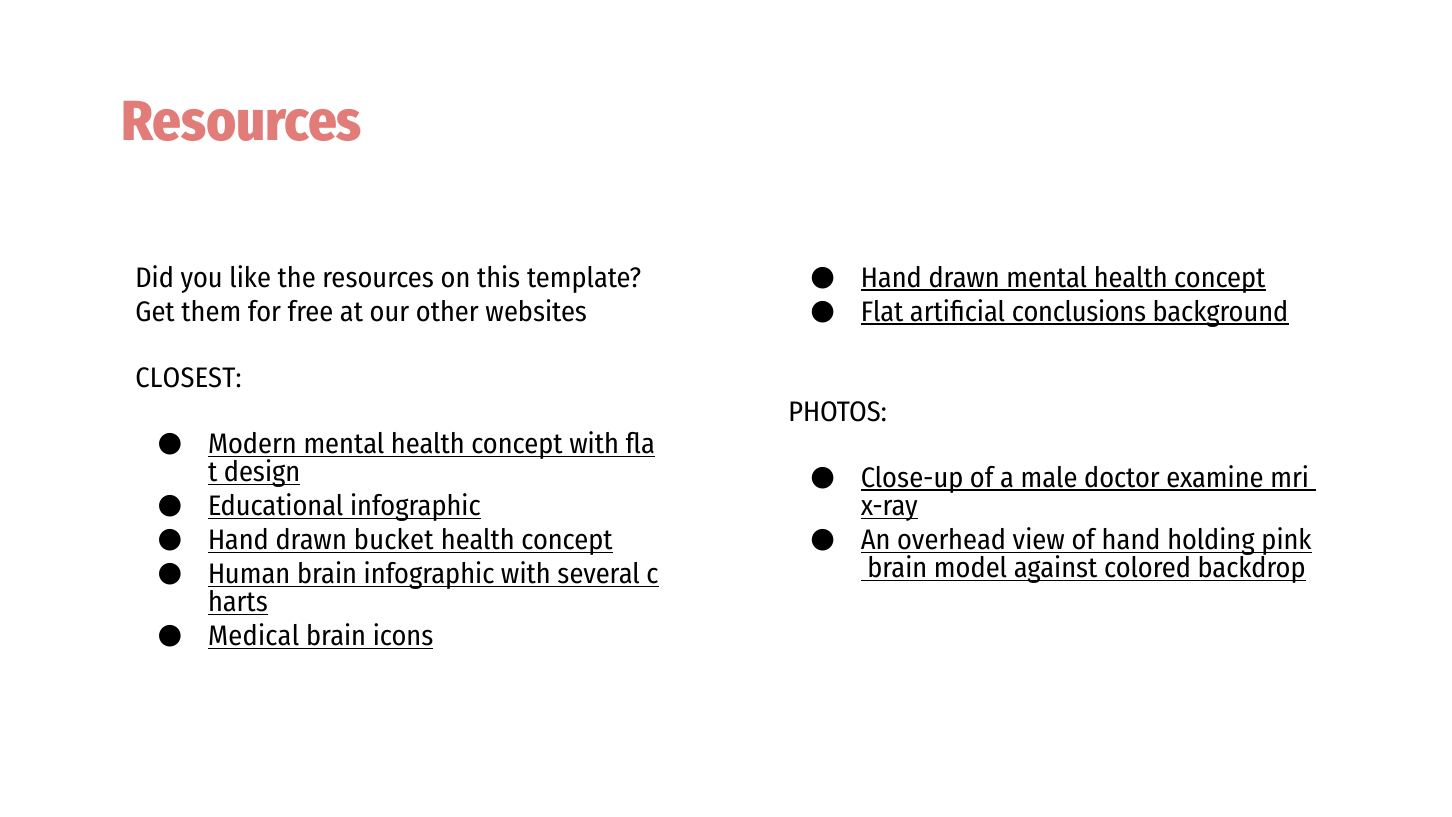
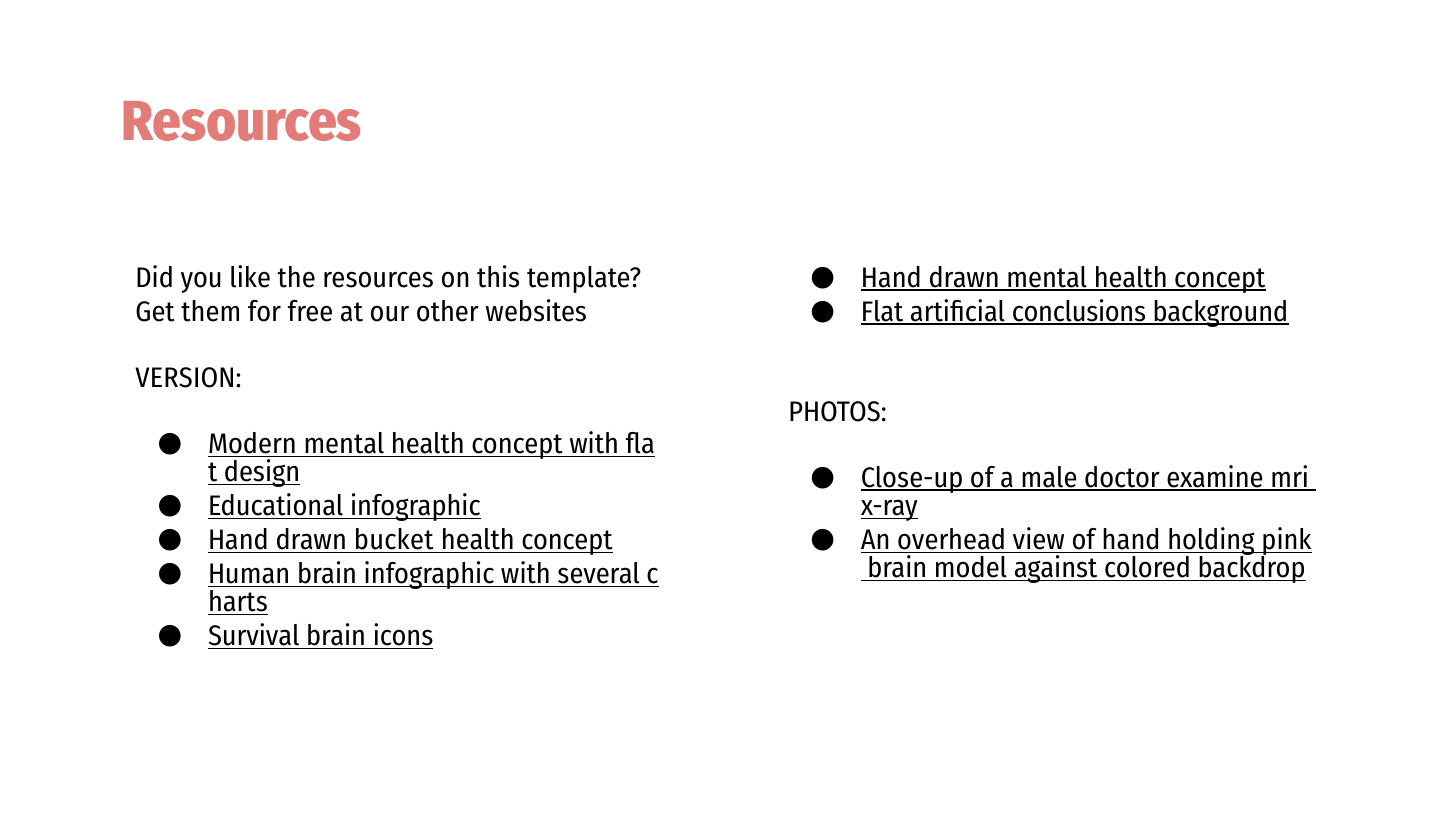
CLOSEST: CLOSEST -> VERSION (189, 378)
Medical: Medical -> Survival (254, 636)
